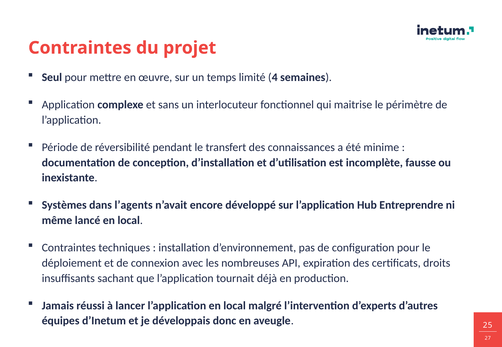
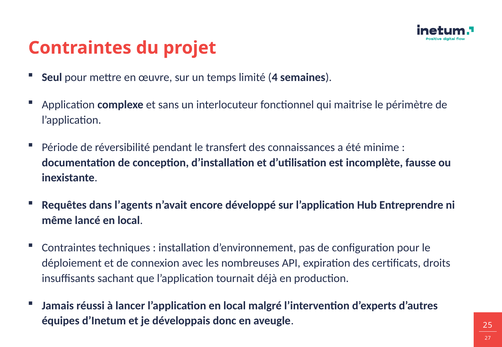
Systèmes: Systèmes -> Requêtes (64, 205)
